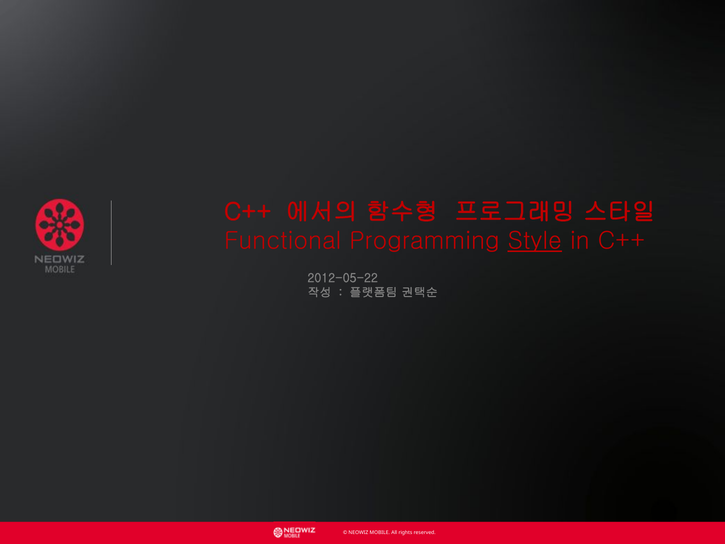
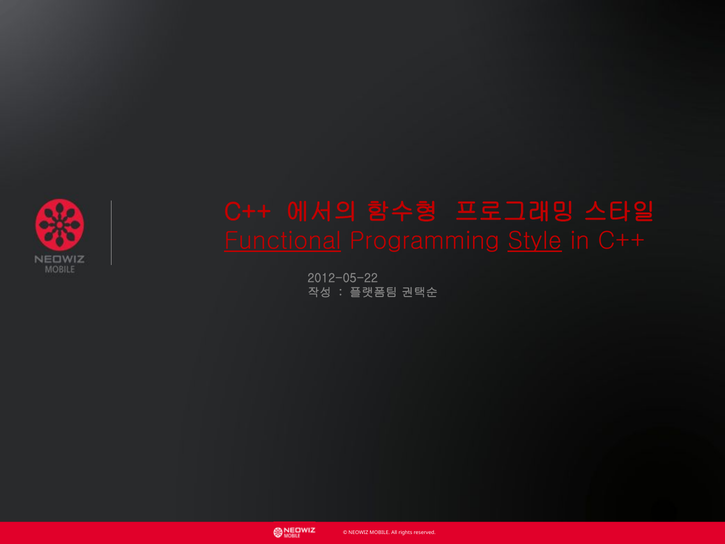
Functional underline: none -> present (283, 241)
